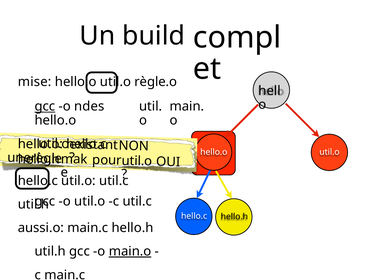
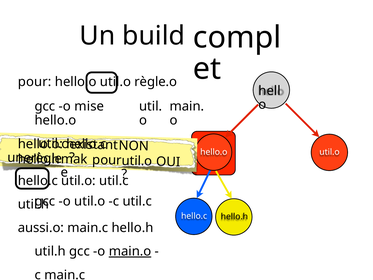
mise: mise -> pour (35, 82)
gcc underline: present -> none (45, 106)
ndes: ndes -> mise (89, 106)
